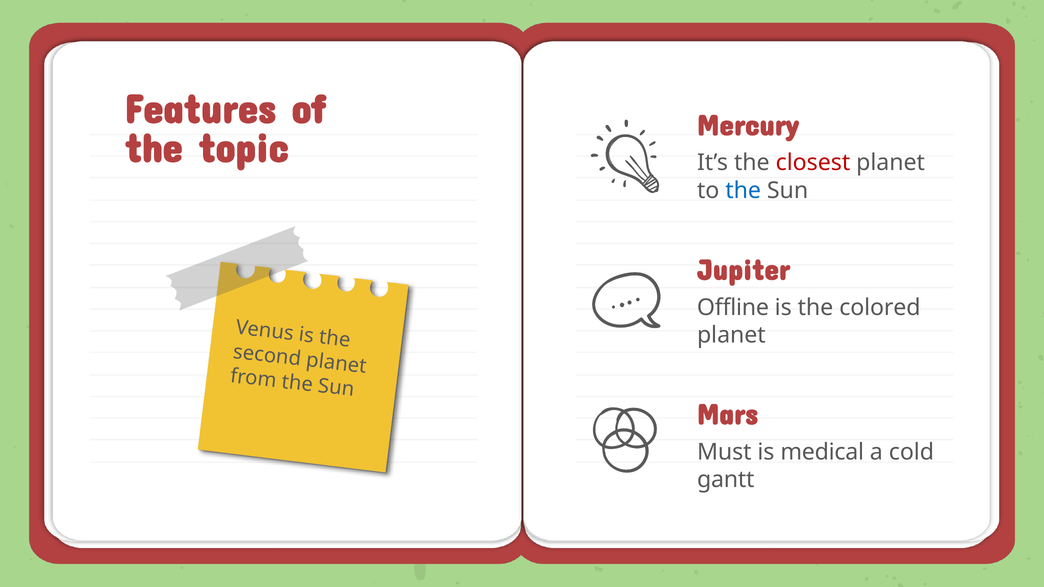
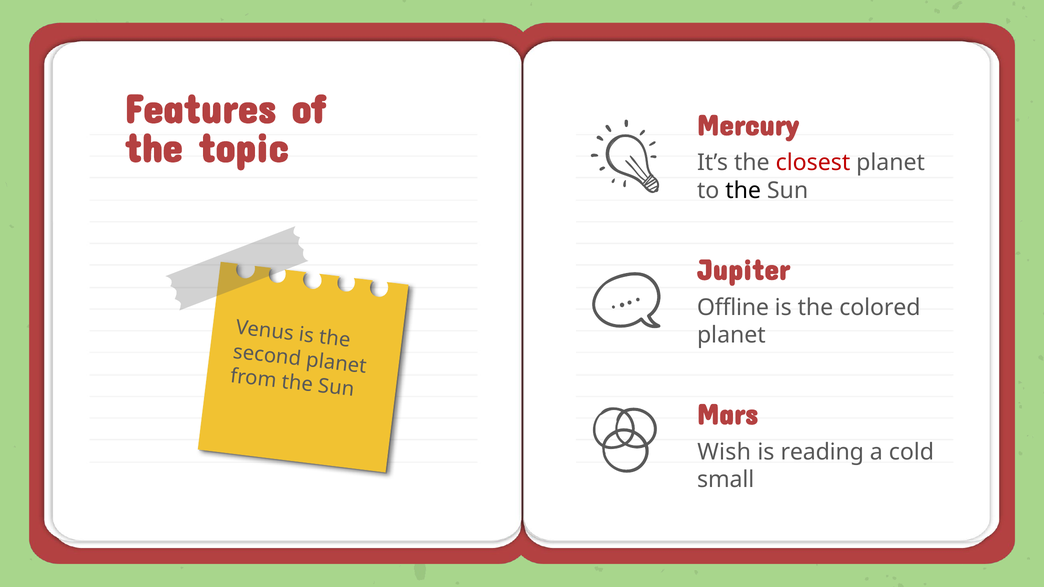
the colour: blue -> black (743, 191)
Must: Must -> Wish (724, 452)
medical: medical -> reading (822, 452)
gantt: gantt -> small (726, 480)
